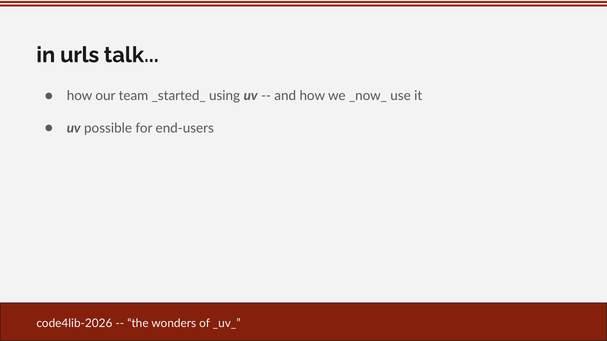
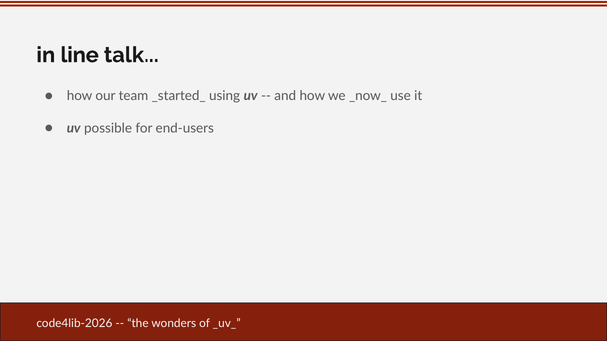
urls: urls -> line (80, 55)
